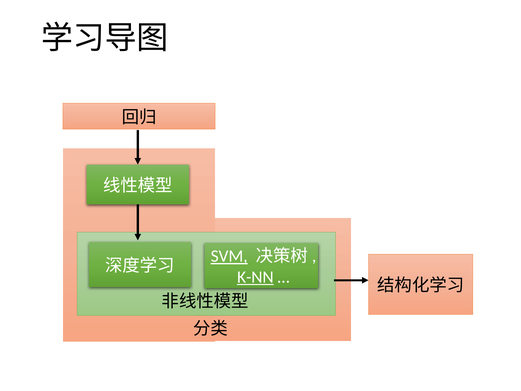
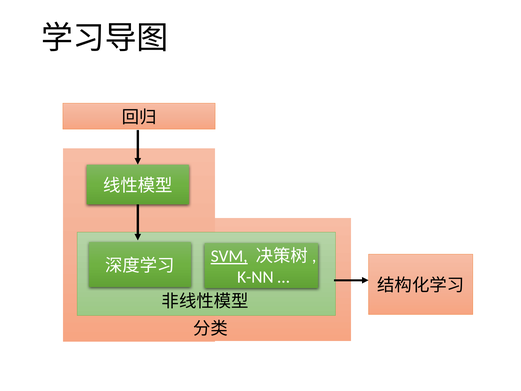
K-NN underline: present -> none (255, 277)
